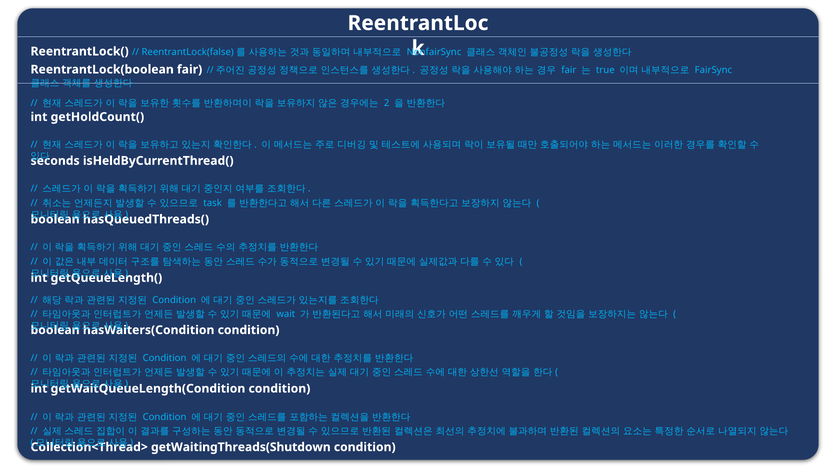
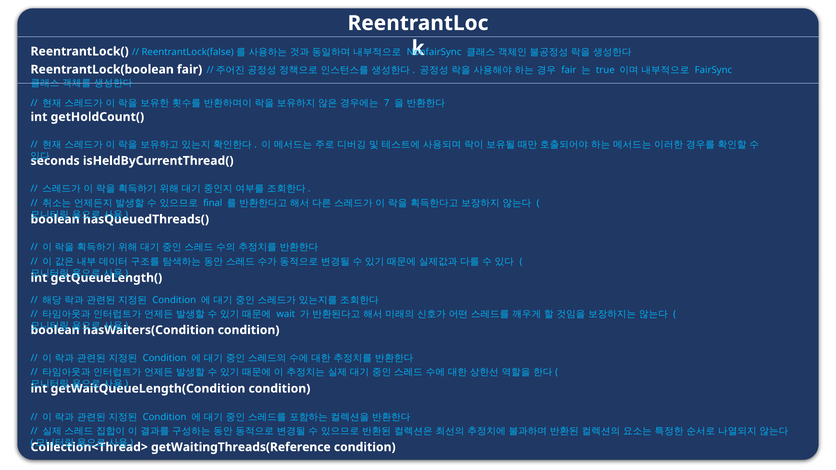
2: 2 -> 7 (387, 103)
task: task -> final (213, 203)
getWaitingThreads(Shutdown: getWaitingThreads(Shutdown -> getWaitingThreads(Reference (241, 447)
